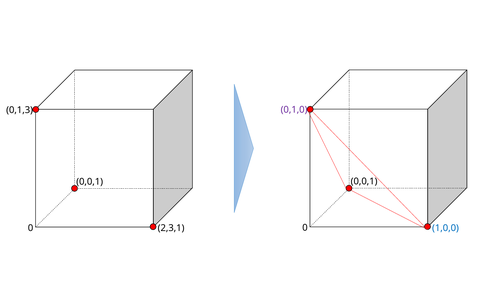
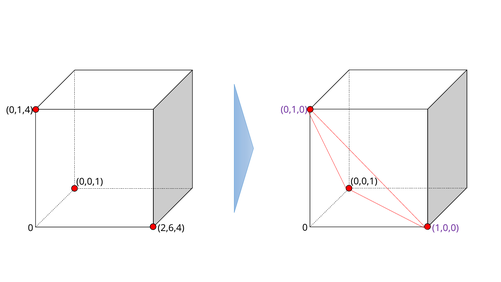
0,1,3: 0,1,3 -> 0,1,4 (20, 110)
1,0,0 colour: blue -> purple (446, 228)
2,3,1: 2,3,1 -> 2,6,4 (171, 228)
